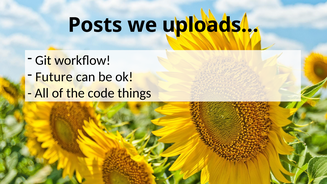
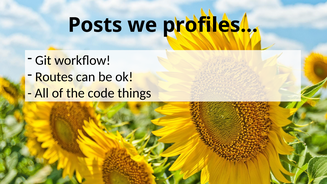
uploads…: uploads… -> profiles… (210, 25)
Future: Future -> Routes (54, 77)
